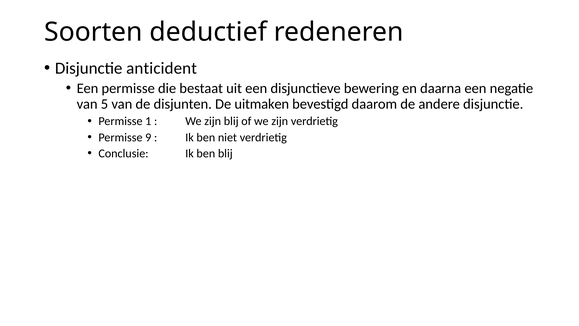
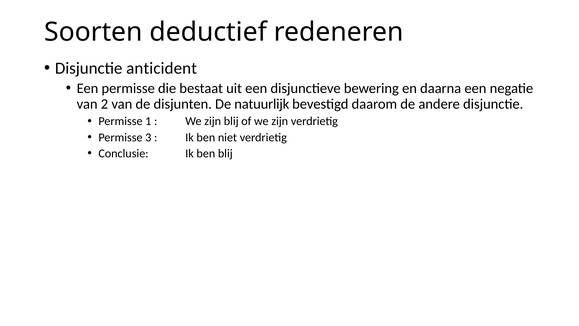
5: 5 -> 2 (104, 104)
uitmaken: uitmaken -> natuurlijk (262, 104)
9: 9 -> 3 (148, 137)
